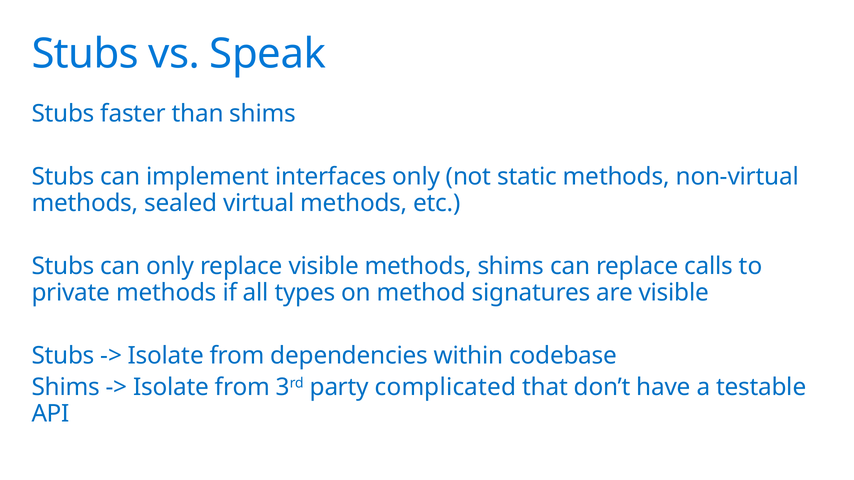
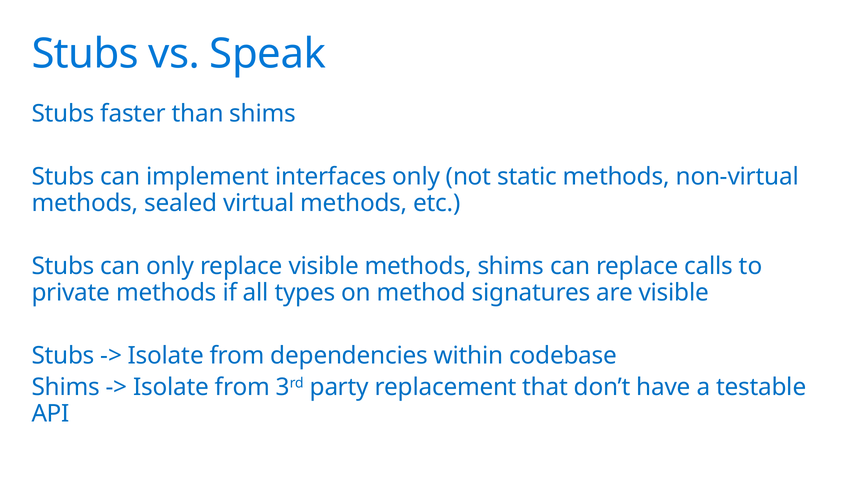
complicated: complicated -> replacement (446, 388)
